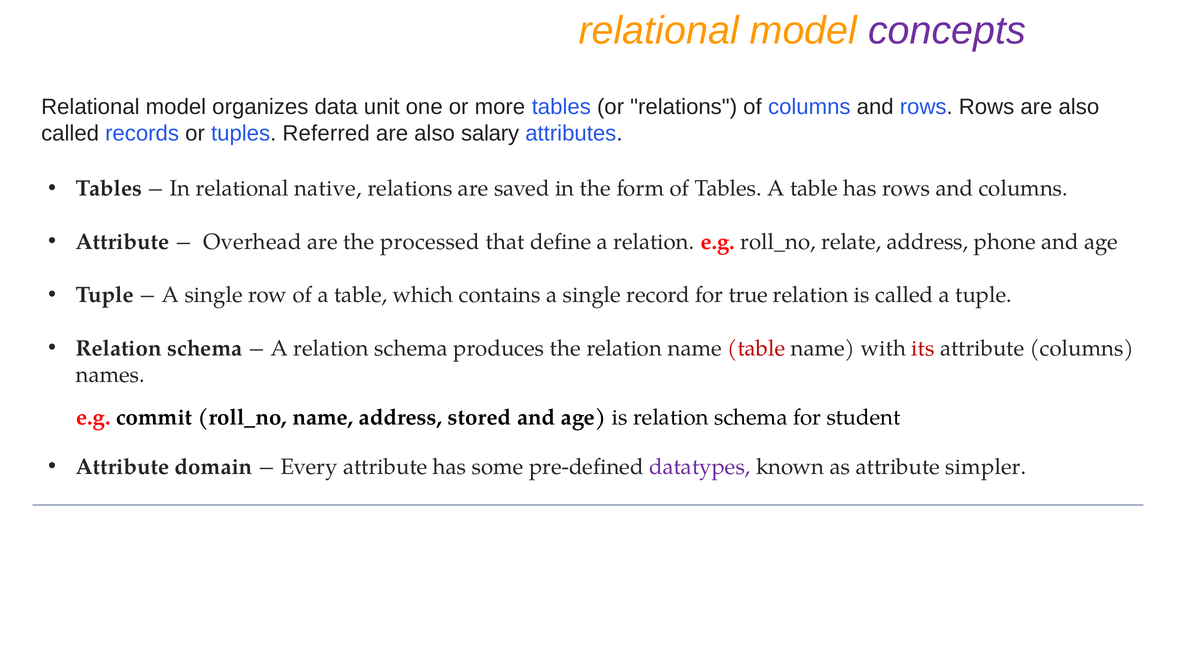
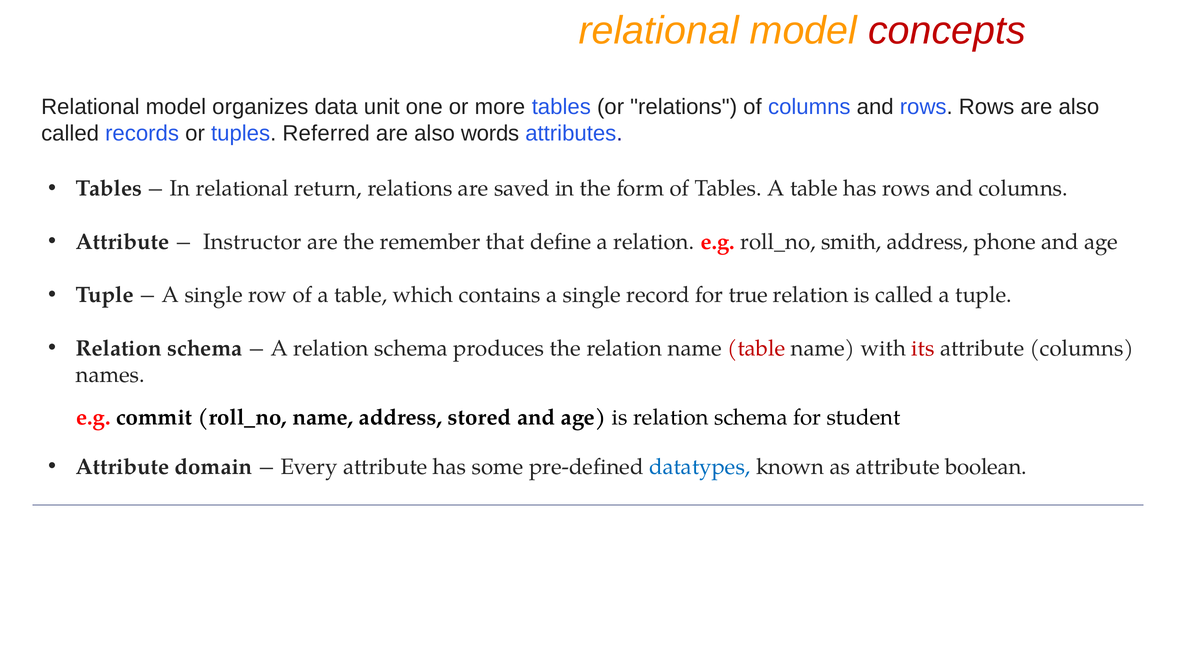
concepts colour: purple -> red (947, 31)
salary: salary -> words (490, 133)
native: native -> return (328, 188)
Overhead: Overhead -> Instructor (252, 242)
processed: processed -> remember (430, 242)
relate: relate -> smith (851, 242)
datatypes colour: purple -> blue (700, 466)
simpler: simpler -> boolean (986, 466)
